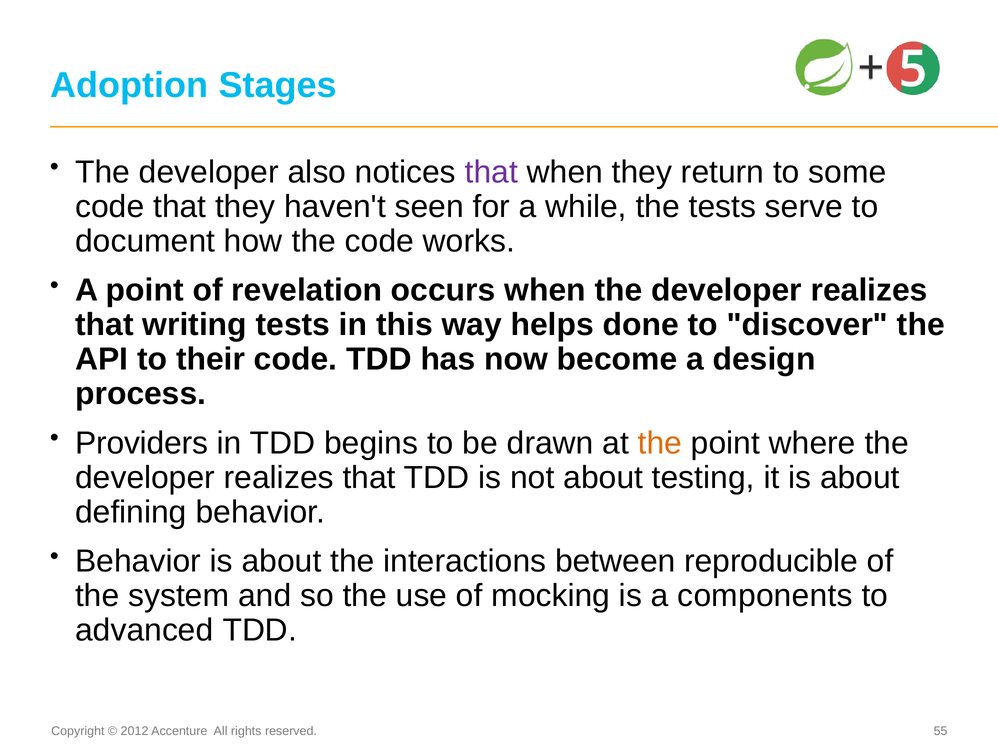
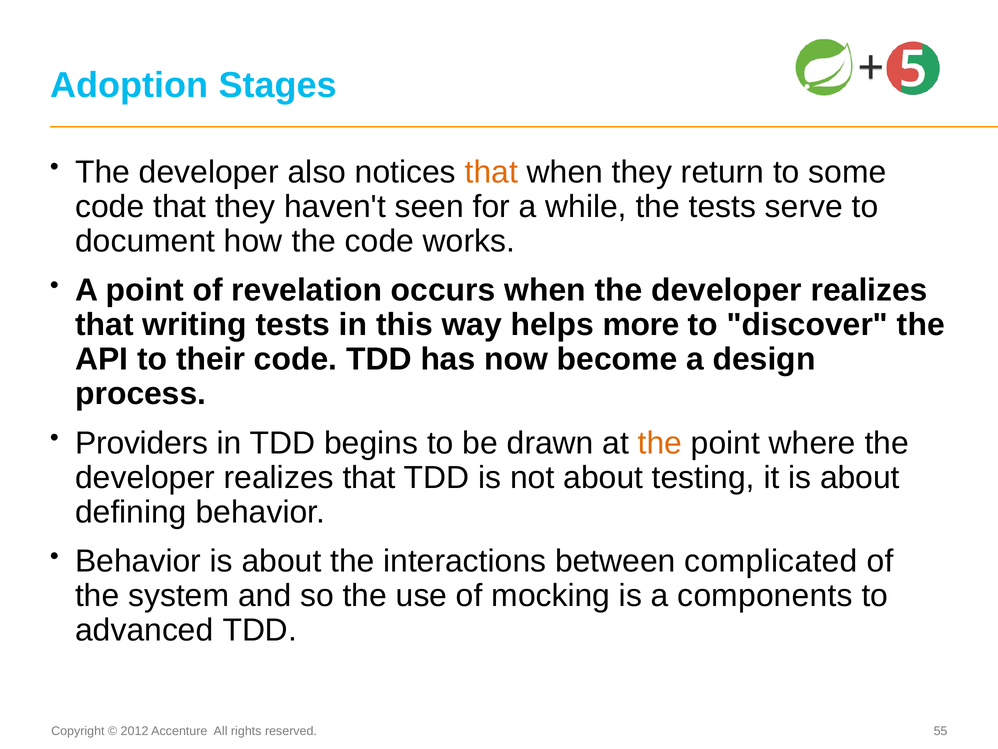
that colour: purple -> orange (491, 172)
done: done -> more (641, 325)
reproducible: reproducible -> complicated (771, 561)
